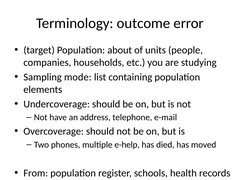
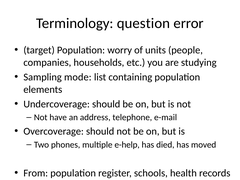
outcome: outcome -> question (143, 23)
about: about -> worry (120, 50)
